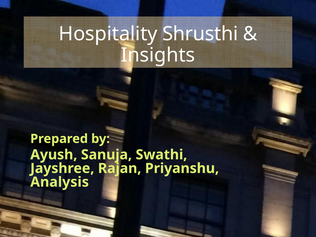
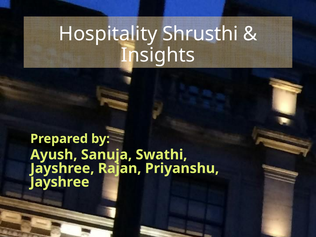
Analysis: Analysis -> Jayshree (60, 182)
